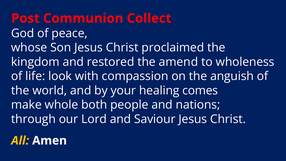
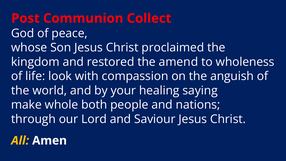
comes: comes -> saying (200, 90)
